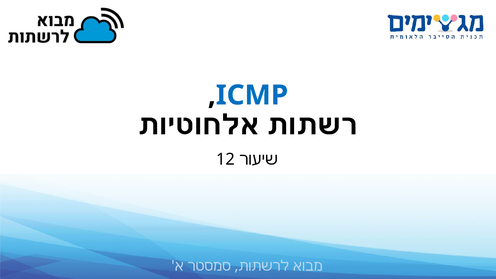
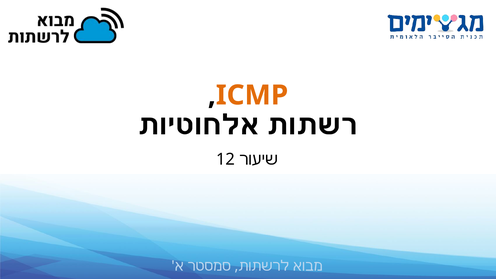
ICMP colour: blue -> orange (252, 95)
